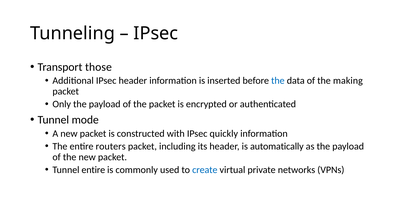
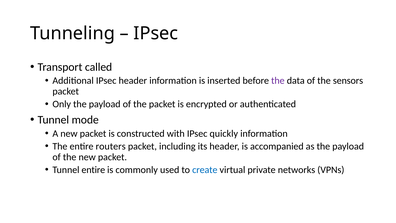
those: those -> called (99, 67)
the colour: blue -> purple (278, 81)
making: making -> sensors (348, 81)
automatically: automatically -> accompanied (277, 146)
